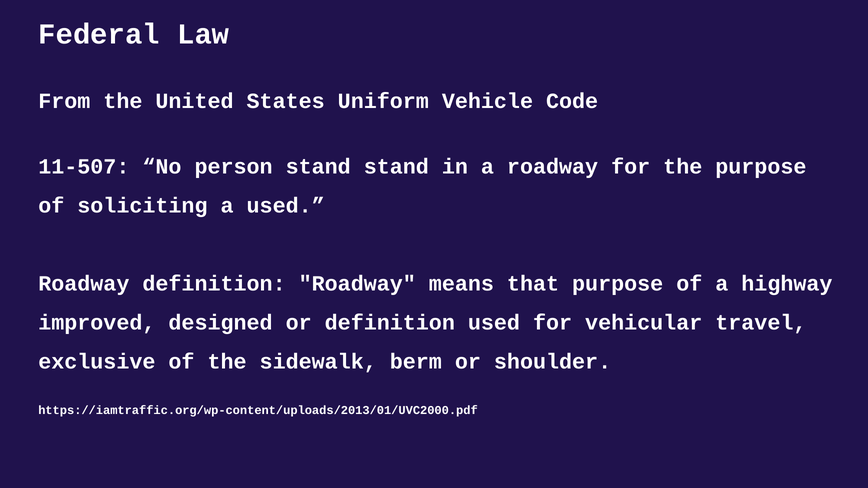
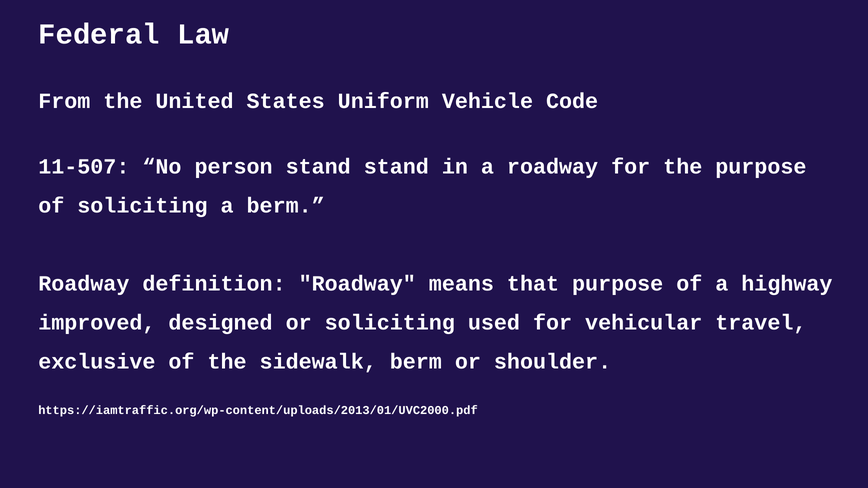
a used: used -> berm (286, 205)
or definition: definition -> soliciting (390, 323)
